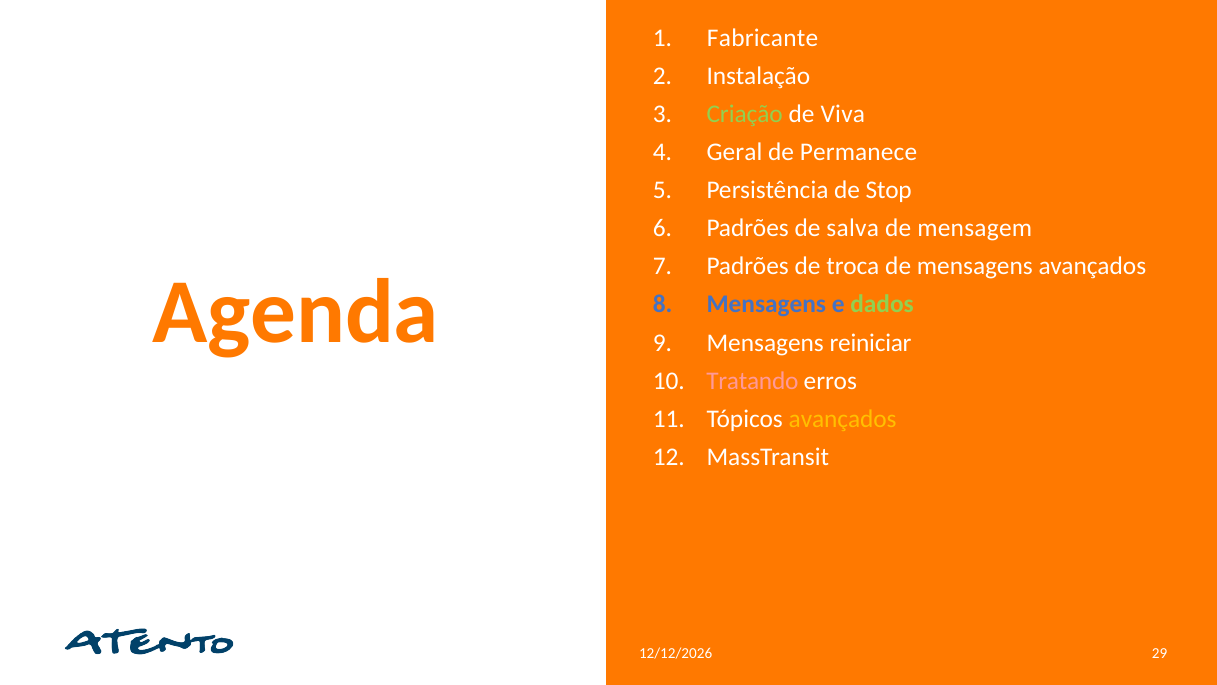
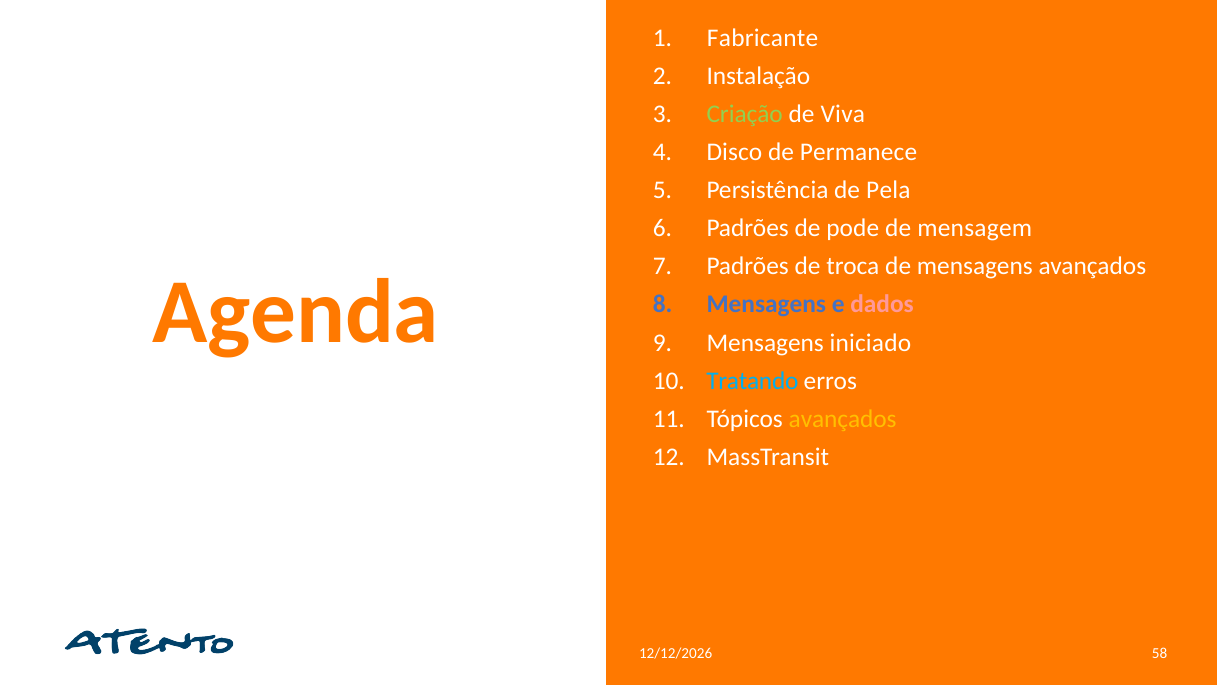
Geral: Geral -> Disco (734, 152)
Stop: Stop -> Pela (888, 190)
salva: salva -> pode (853, 228)
dados colour: light green -> pink (882, 304)
reiniciar: reiniciar -> iniciado (870, 342)
Tratando colour: pink -> light blue (752, 381)
29: 29 -> 58 (1160, 653)
